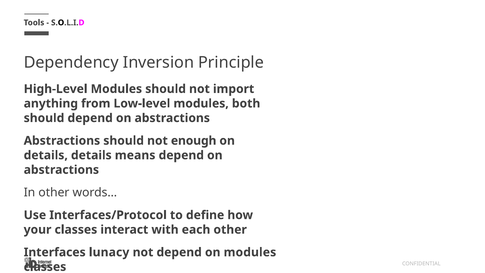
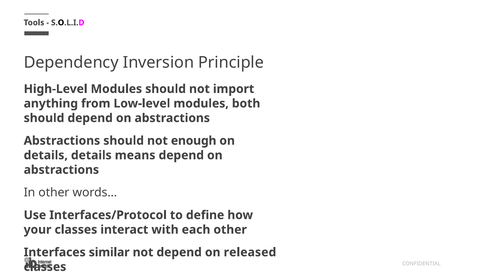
lunacy: lunacy -> similar (109, 252)
on modules: modules -> released (250, 252)
